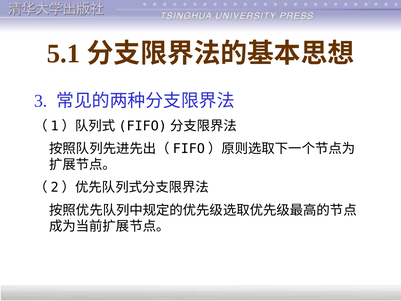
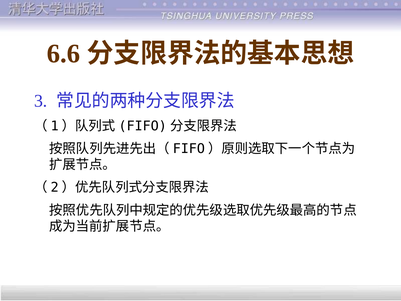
5.1: 5.1 -> 6.6 (63, 54)
